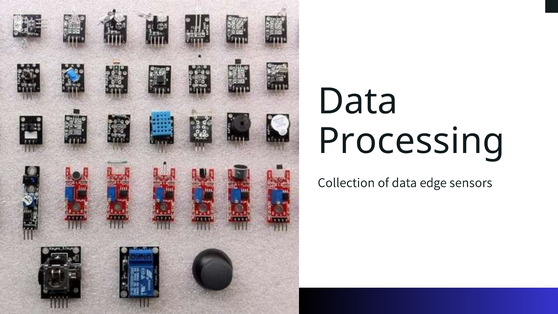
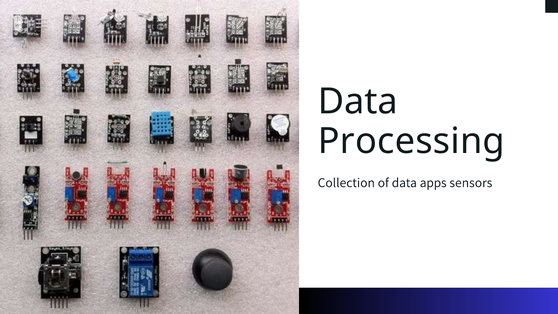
edge: edge -> apps (433, 183)
